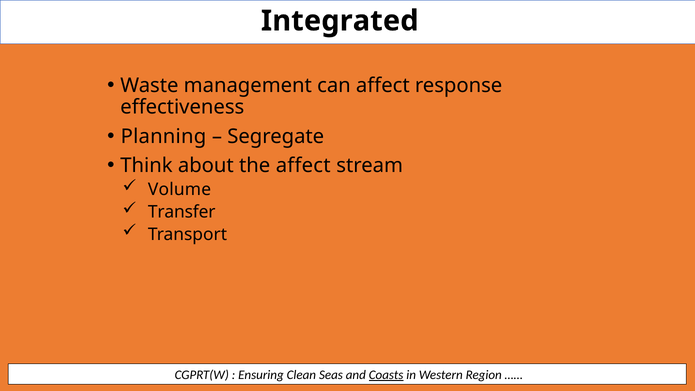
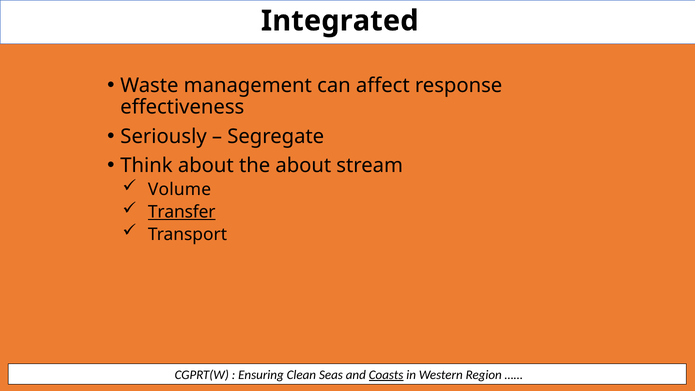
Planning: Planning -> Seriously (164, 136)
the affect: affect -> about (303, 166)
Transfer underline: none -> present (182, 212)
